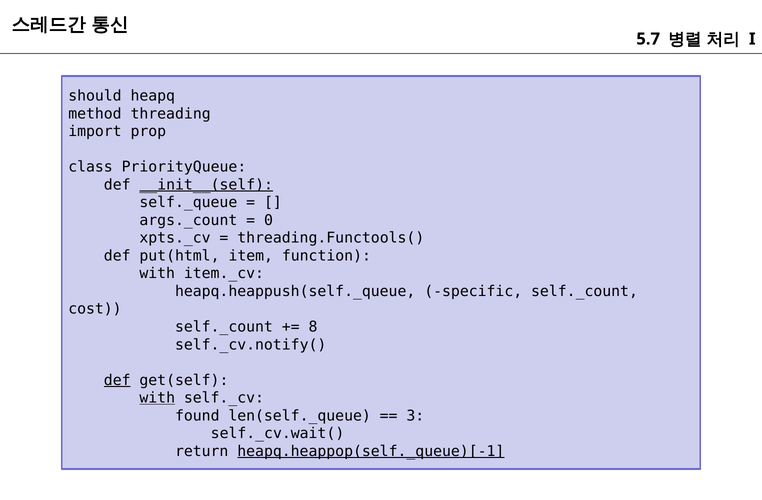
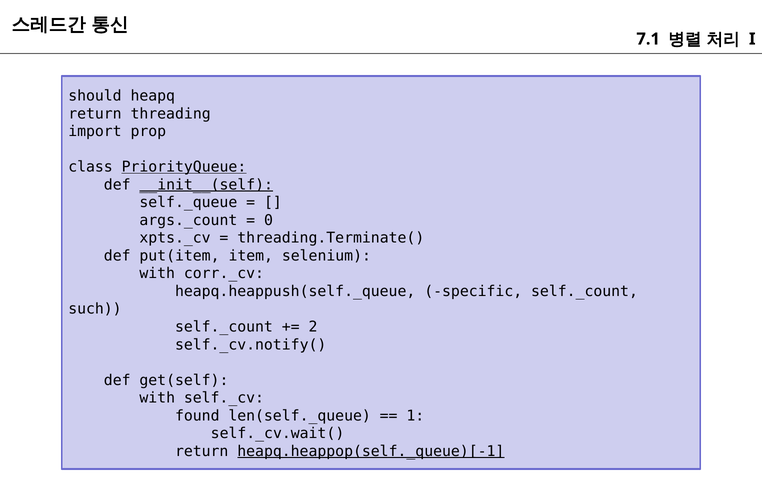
5.7: 5.7 -> 7.1 (648, 39)
method: method -> return (95, 114)
PriorityQueue underline: none -> present (184, 167)
threading.Functools(: threading.Functools( -> threading.Terminate( (331, 238)
put(html: put(html -> put(item (179, 256)
function: function -> selenium (326, 256)
item._cv: item._cv -> corr._cv (224, 274)
cost: cost -> such (95, 309)
8: 8 -> 2 (313, 327)
def underline: present -> none (117, 381)
with underline: present -> none (157, 398)
3: 3 -> 1 (415, 416)
